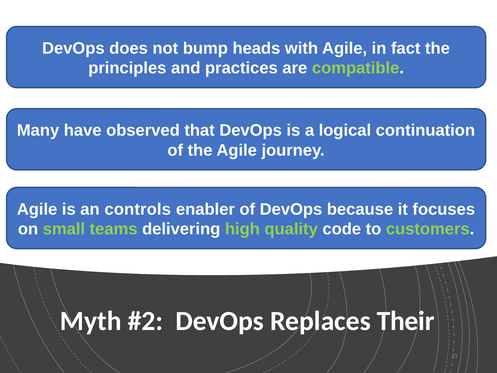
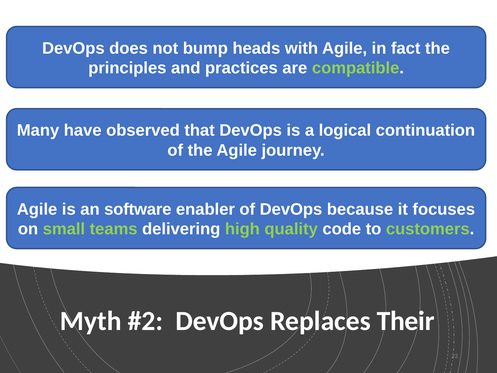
controls: controls -> software (138, 209)
